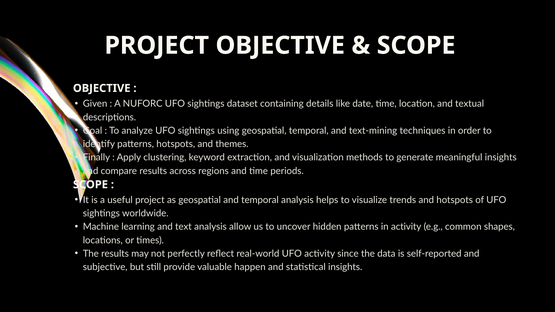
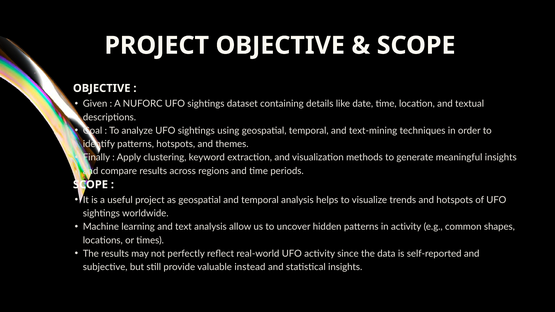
happen: happen -> instead (250, 267)
